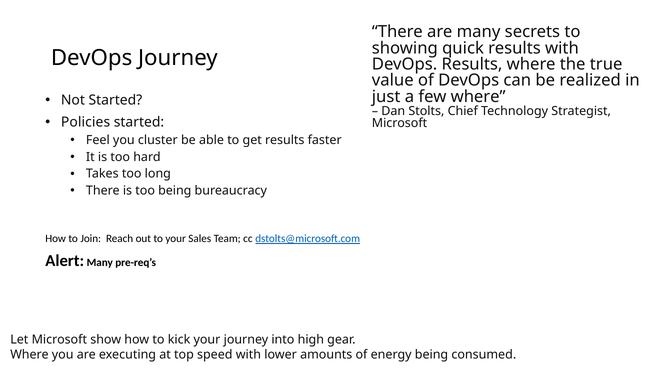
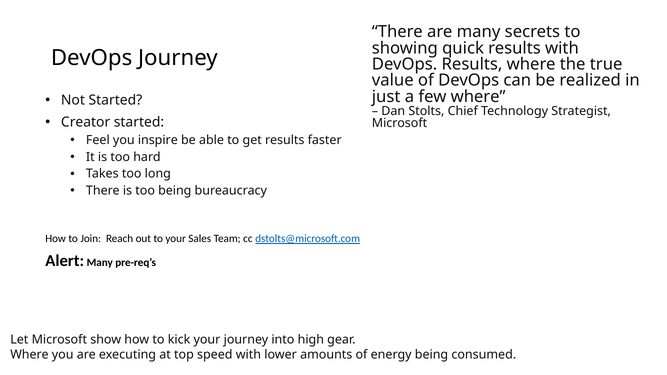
Policies: Policies -> Creator (86, 122)
cluster: cluster -> inspire (158, 140)
